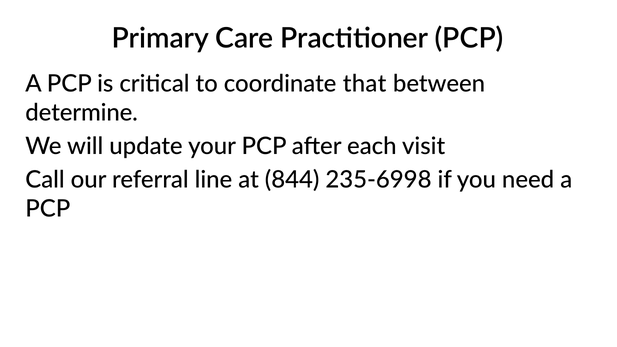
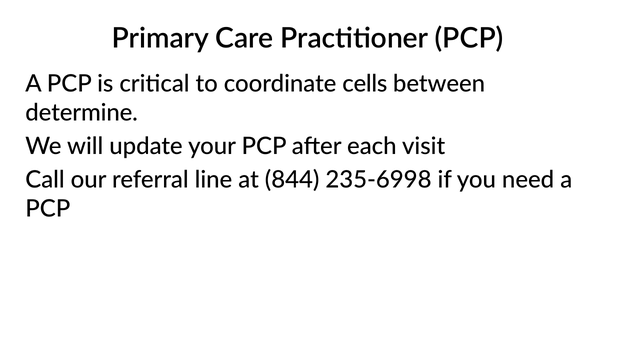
that: that -> cells (365, 84)
